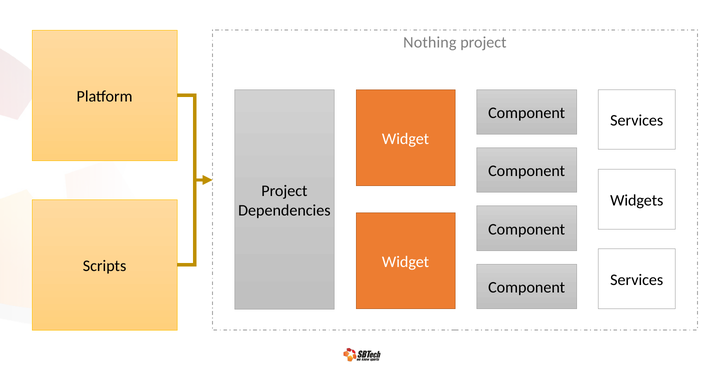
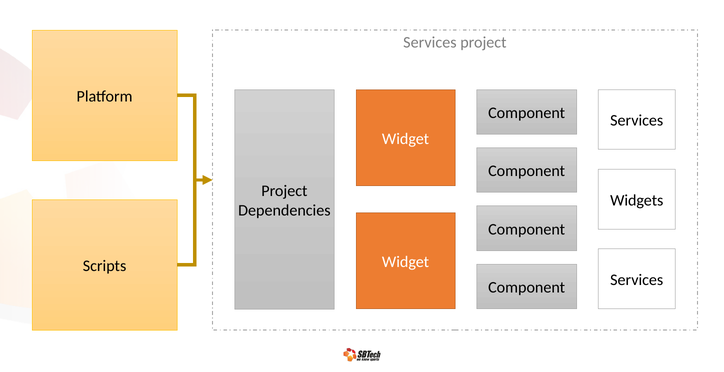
Nothing: Nothing -> Services (430, 42)
